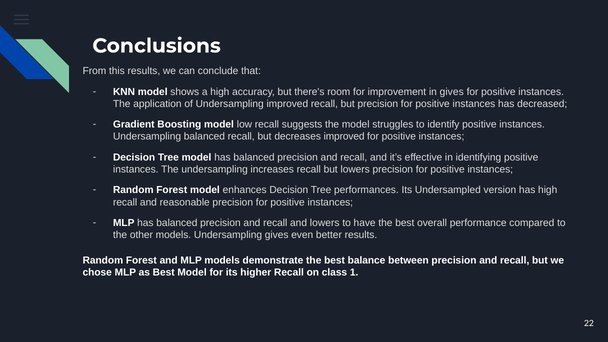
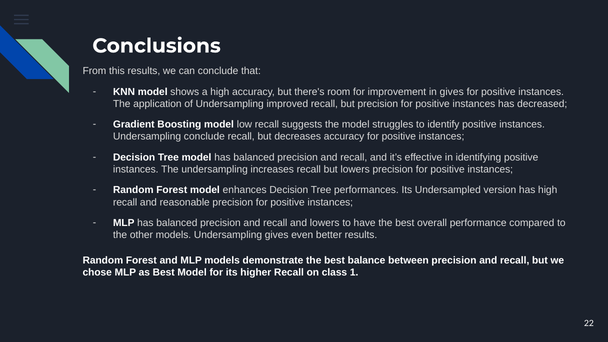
Undersampling balanced: balanced -> conclude (204, 137)
decreases improved: improved -> accuracy (344, 137)
